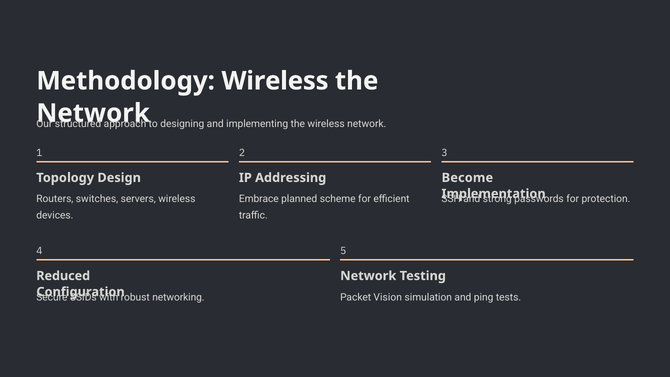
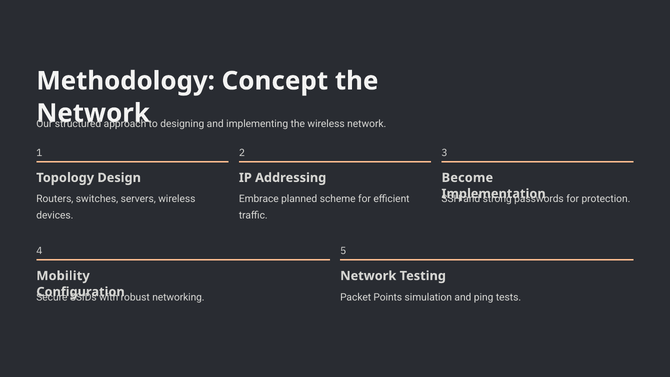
Methodology Wireless: Wireless -> Concept (275, 81)
Reduced: Reduced -> Mobility (63, 276)
Vision: Vision -> Points (388, 297)
